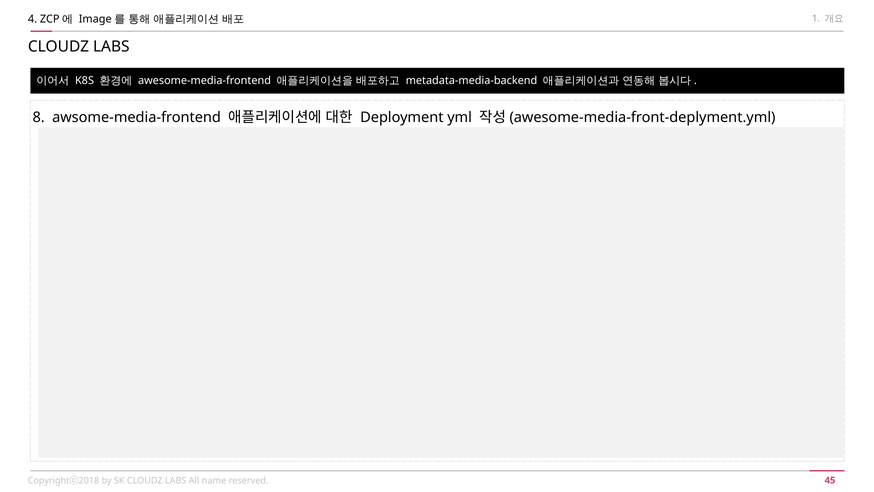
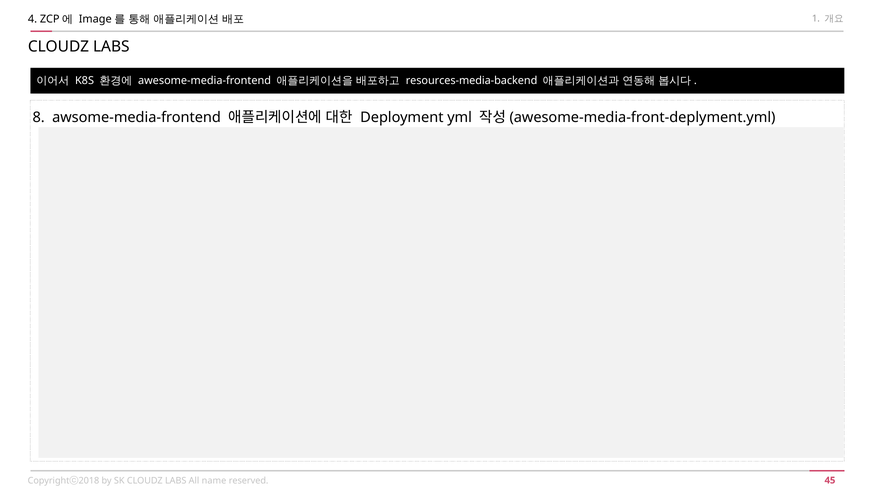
metadata-media-backend: metadata-media-backend -> resources-media-backend (472, 81)
